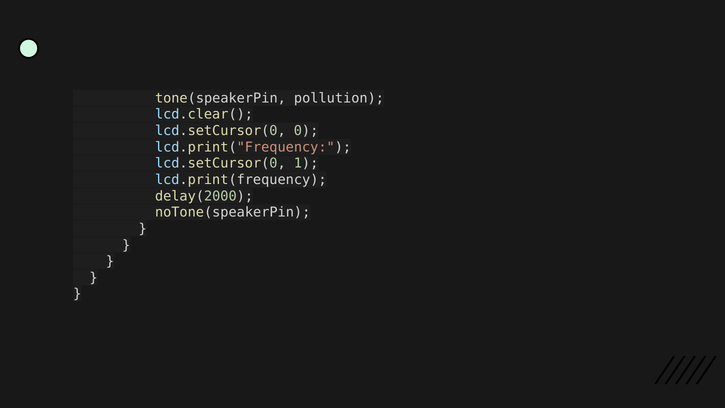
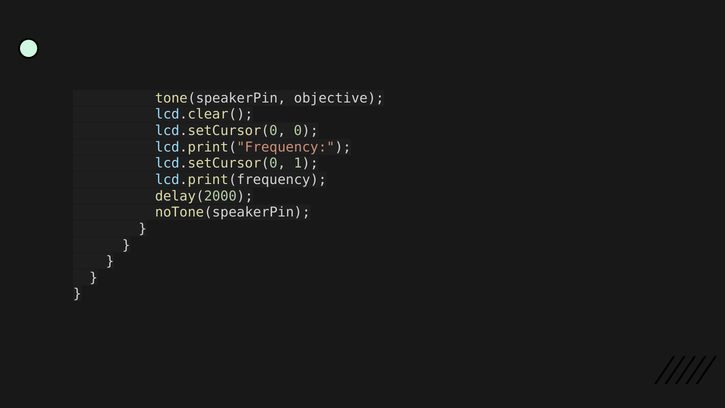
pollution: pollution -> objective (339, 98)
